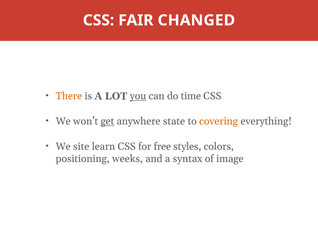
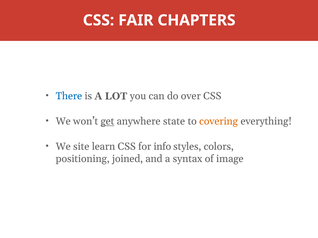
CHANGED: CHANGED -> CHAPTERS (196, 20)
There colour: orange -> blue (69, 96)
you underline: present -> none (138, 96)
time: time -> over (191, 96)
free: free -> info (162, 147)
weeks: weeks -> joined (128, 159)
